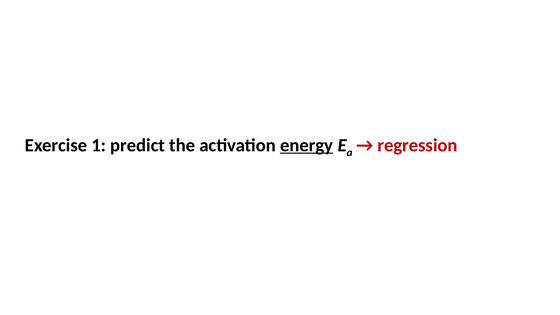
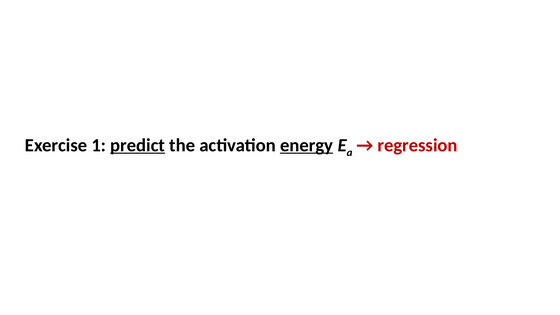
predict underline: none -> present (138, 145)
